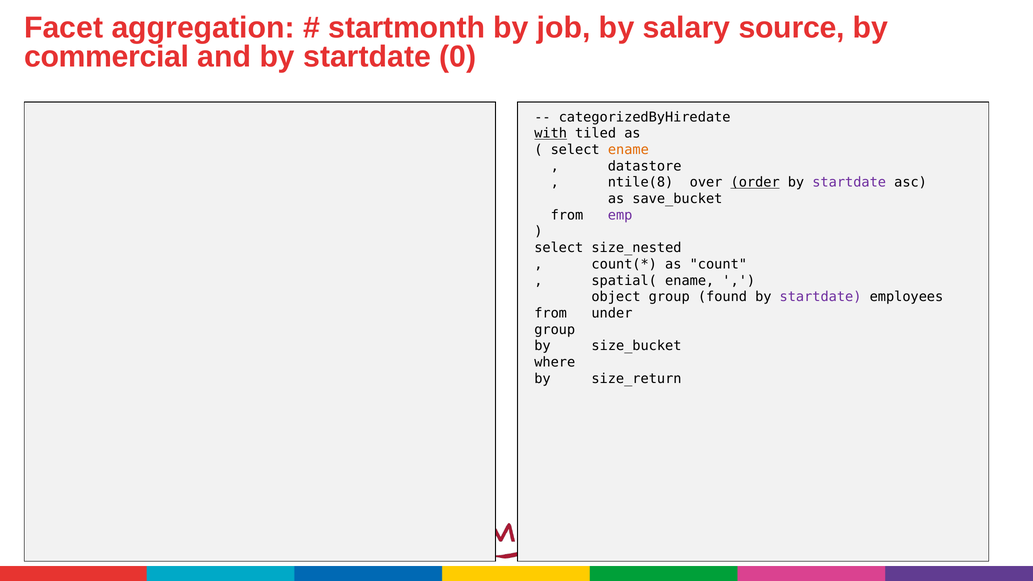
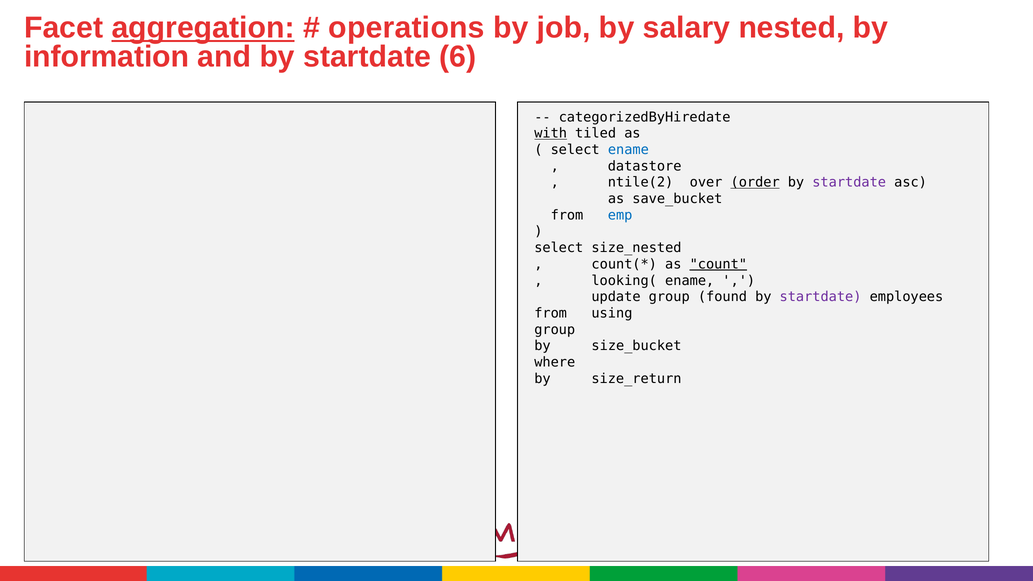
aggregation underline: none -> present (203, 28)
startmonth: startmonth -> operations (407, 28)
source: source -> nested (792, 28)
commercial: commercial -> information (107, 57)
0: 0 -> 6 (458, 57)
ename colour: orange -> blue (628, 150)
ntile(8: ntile(8 -> ntile(2 (641, 182)
emp colour: purple -> blue (620, 215)
count underline: none -> present (718, 264)
spatial(: spatial( -> looking( (624, 281)
object: object -> update (616, 297)
under: under -> using (612, 313)
